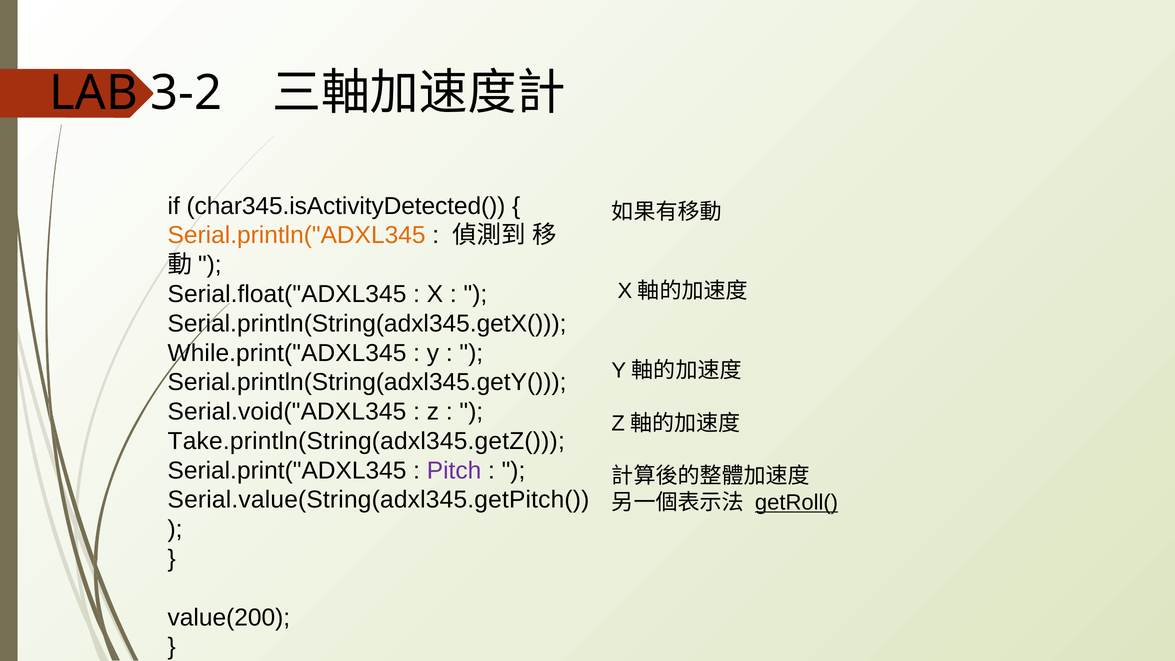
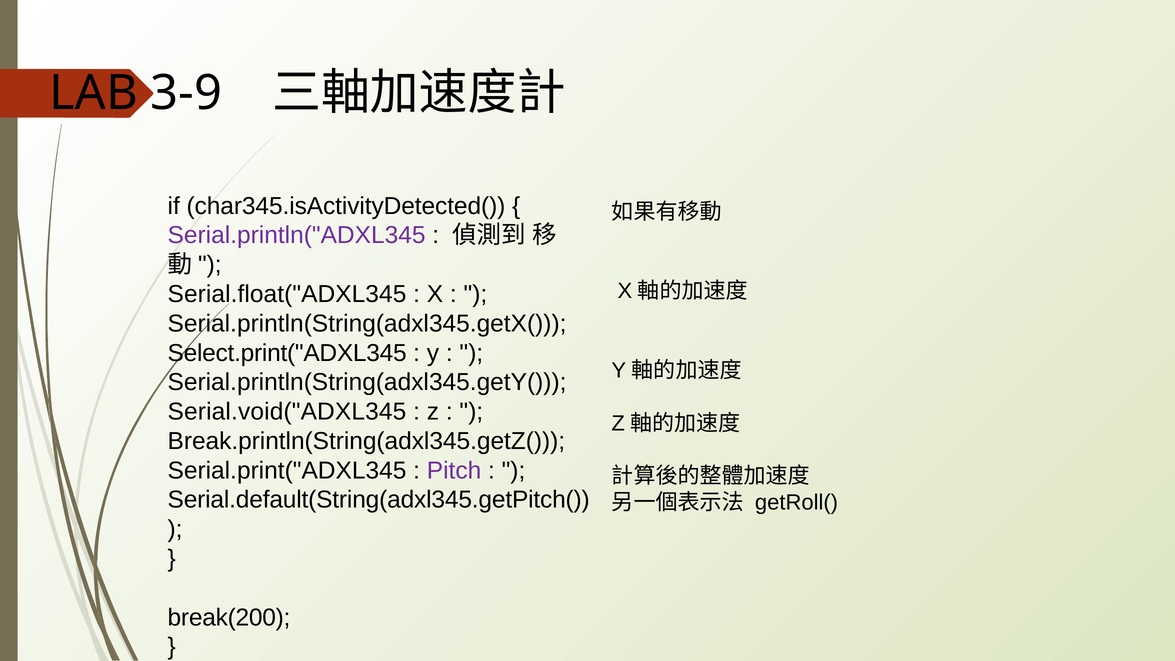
3-2: 3-2 -> 3-9 (186, 93)
Serial.println("ADXL345 colour: orange -> purple (297, 235)
While.print("ADXL345: While.print("ADXL345 -> Select.print("ADXL345 (287, 353)
Take.println(String(adxl345.getZ(: Take.println(String(adxl345.getZ( -> Break.println(String(adxl345.getZ( (366, 441)
Serial.value(String(adxl345.getPitch(: Serial.value(String(adxl345.getPitch( -> Serial.default(String(adxl345.getPitch( (379, 500)
getRoll( underline: present -> none (797, 503)
value(200: value(200 -> break(200 (229, 617)
